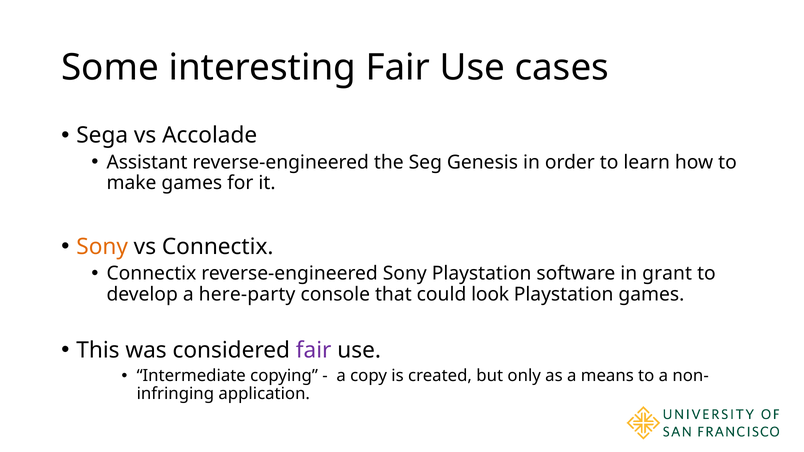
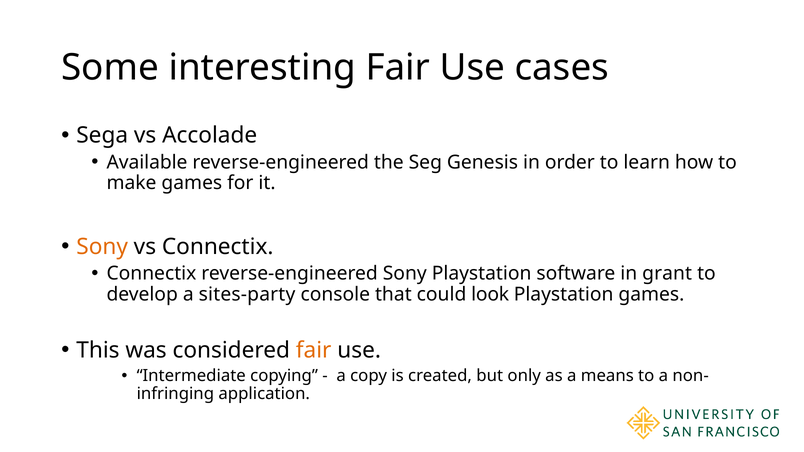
Assistant: Assistant -> Available (147, 162)
here-party: here-party -> sites-party (247, 295)
fair colour: purple -> orange (314, 350)
